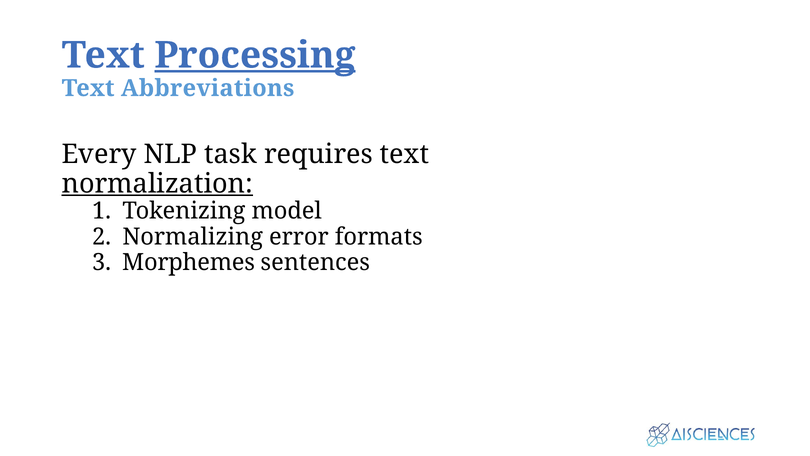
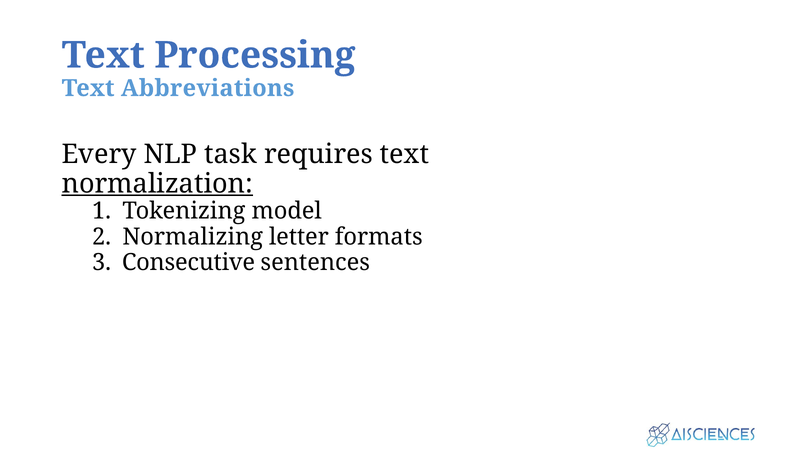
Processing underline: present -> none (255, 55)
error: error -> letter (299, 237)
Morphemes: Morphemes -> Consecutive (189, 262)
